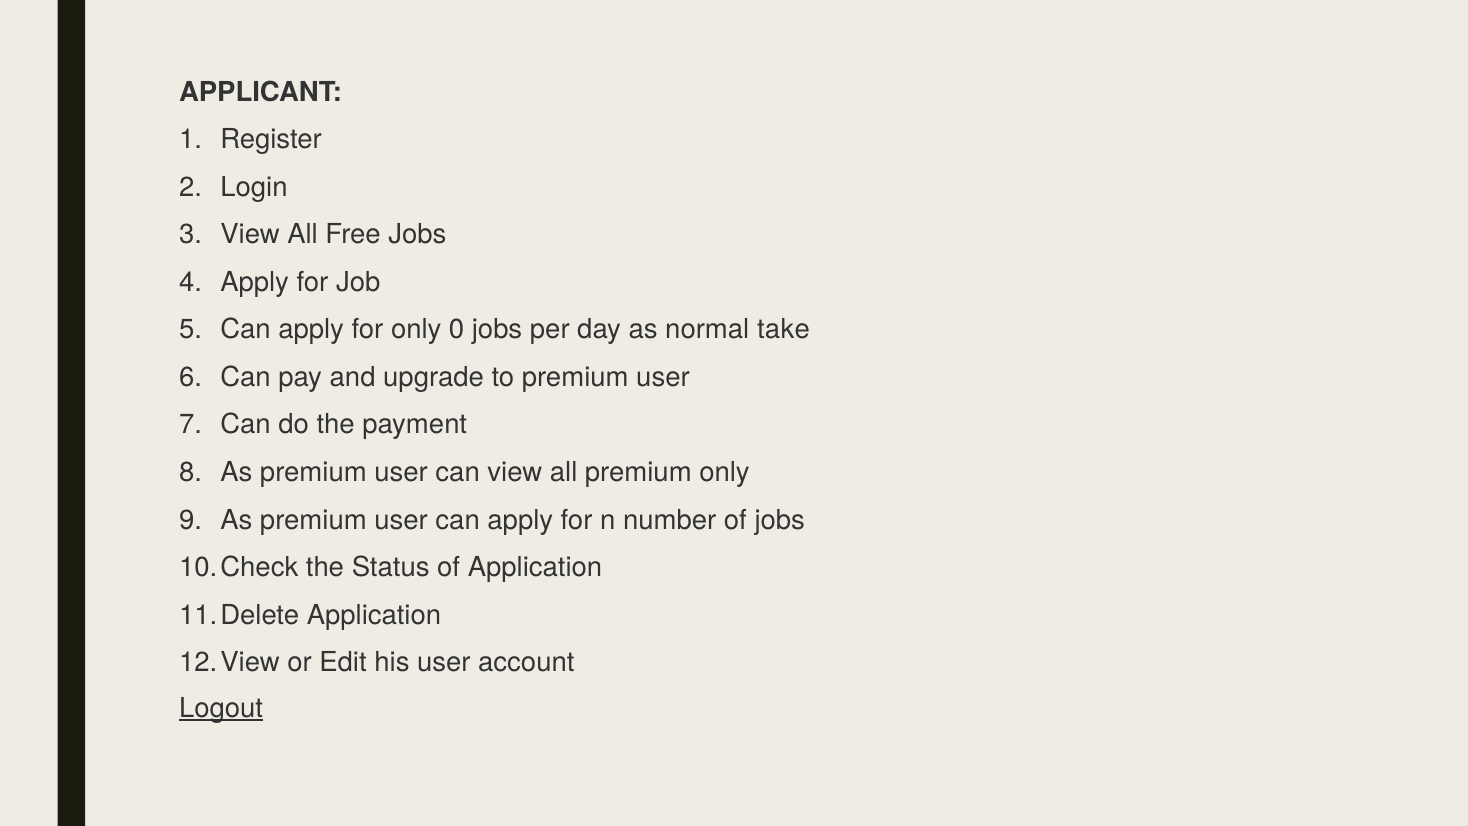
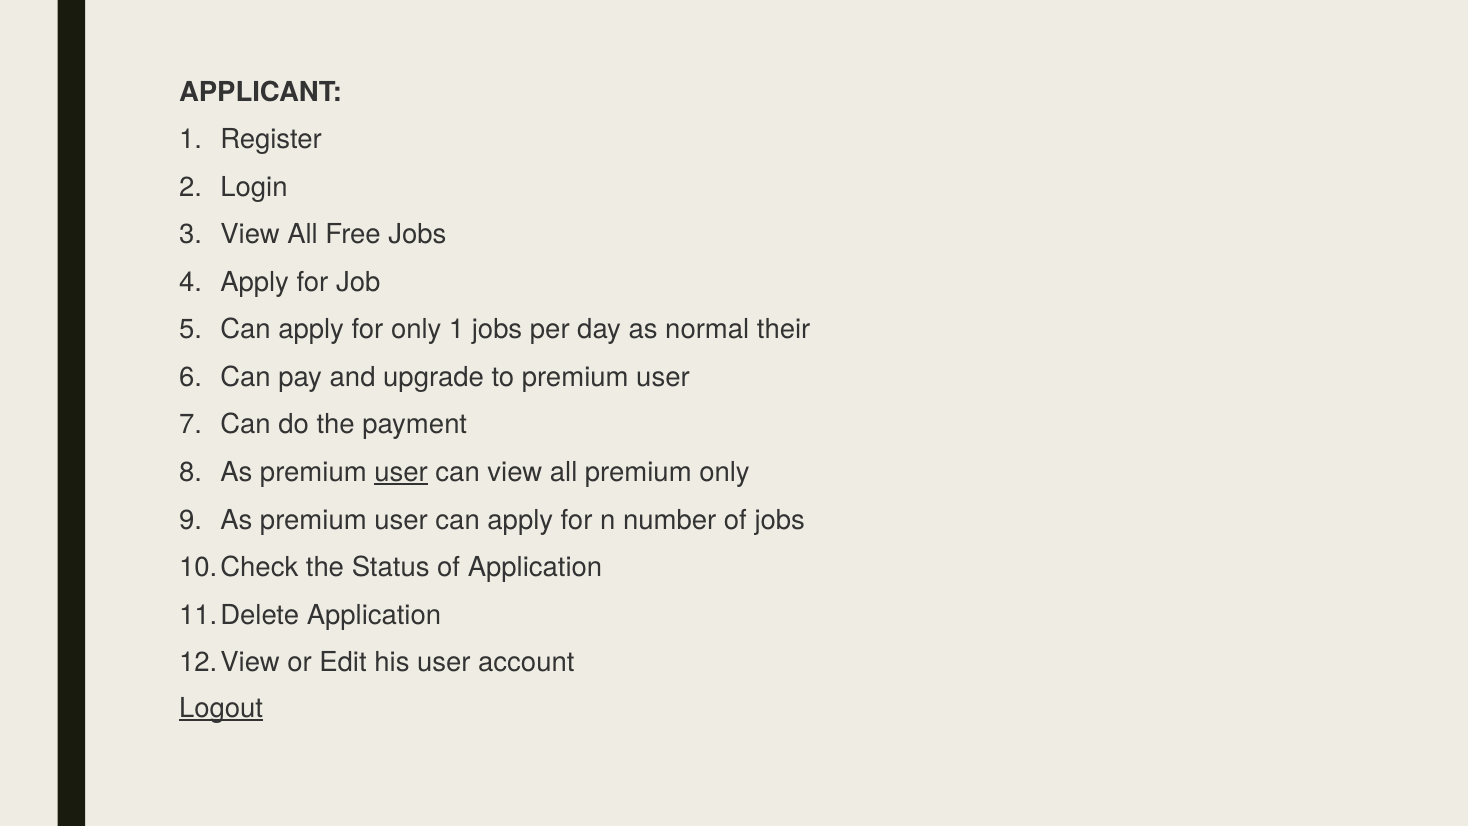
only 0: 0 -> 1 (457, 330)
take: take -> their (784, 330)
user underline: none -> present (401, 472)
